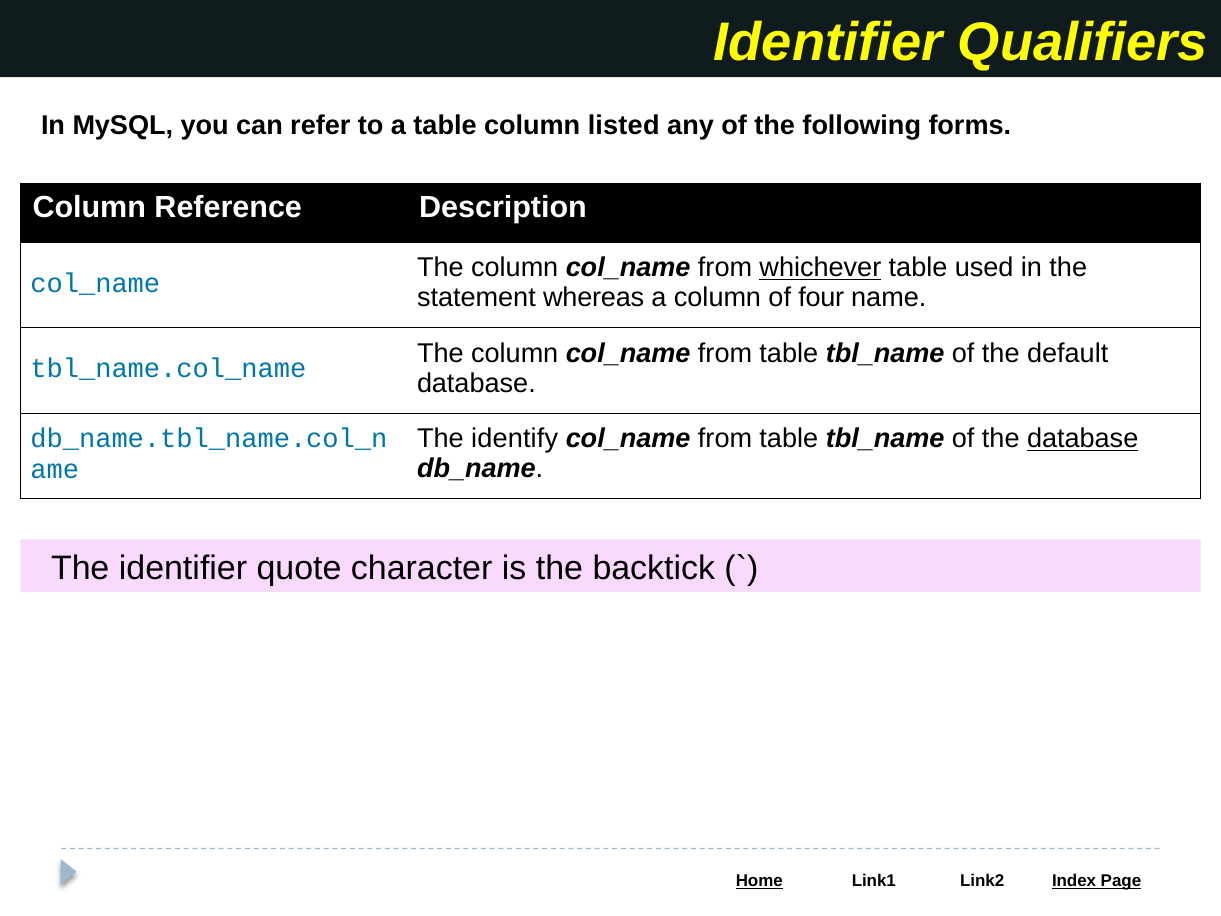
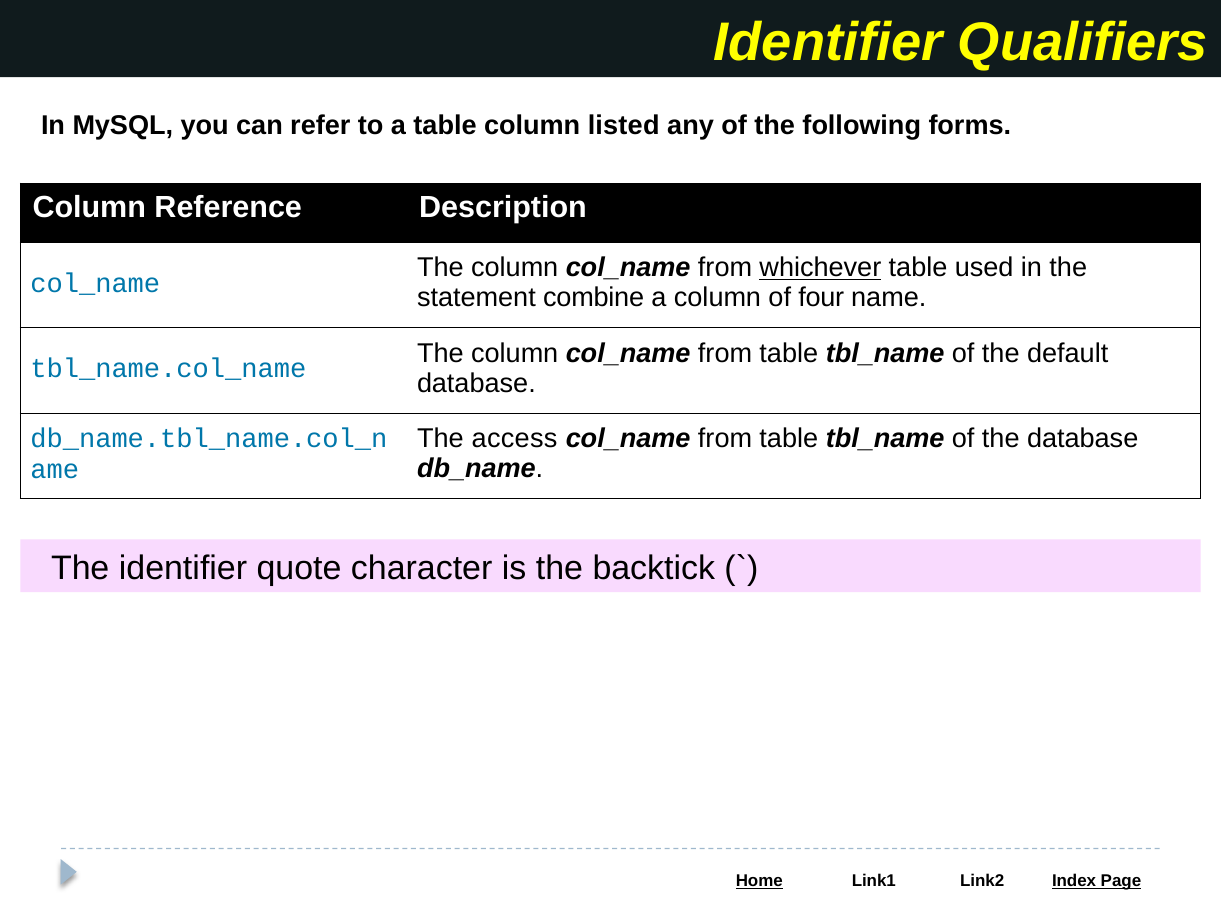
whereas: whereas -> combine (594, 298)
identify: identify -> access (515, 439)
database underline: present -> none (1083, 439)
